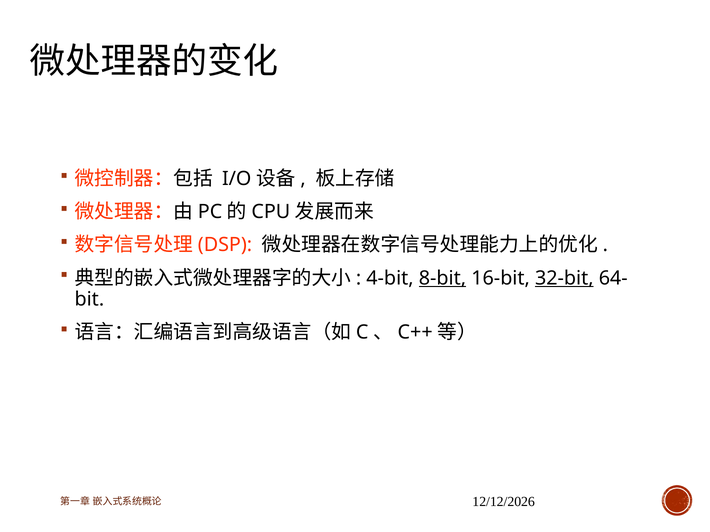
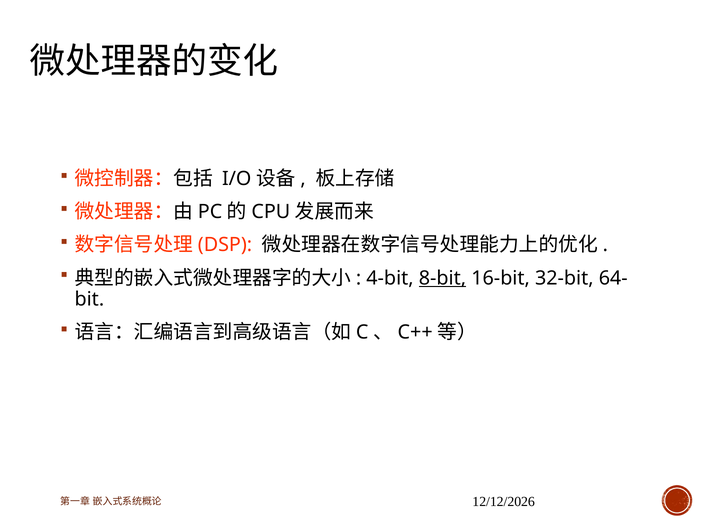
32-bit underline: present -> none (564, 278)
